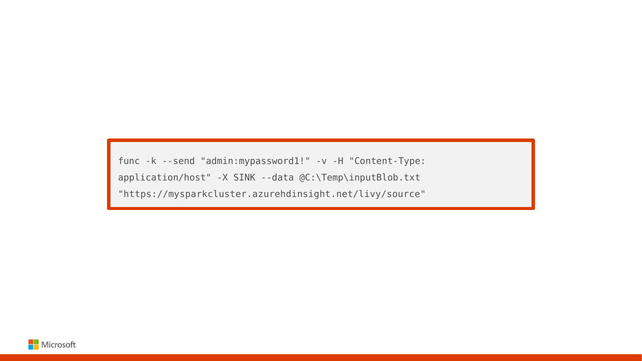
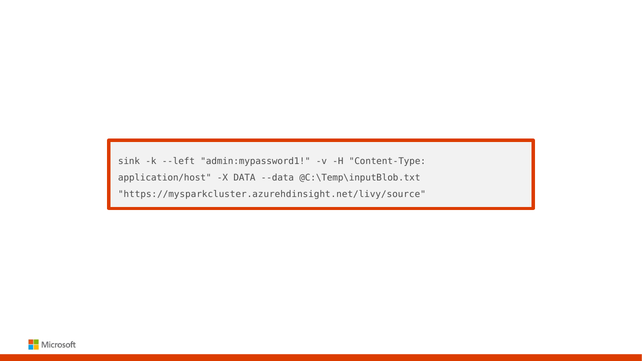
func: func -> sink (129, 161)
--send: --send -> --left (178, 161)
SINK: SINK -> DATA (244, 178)
